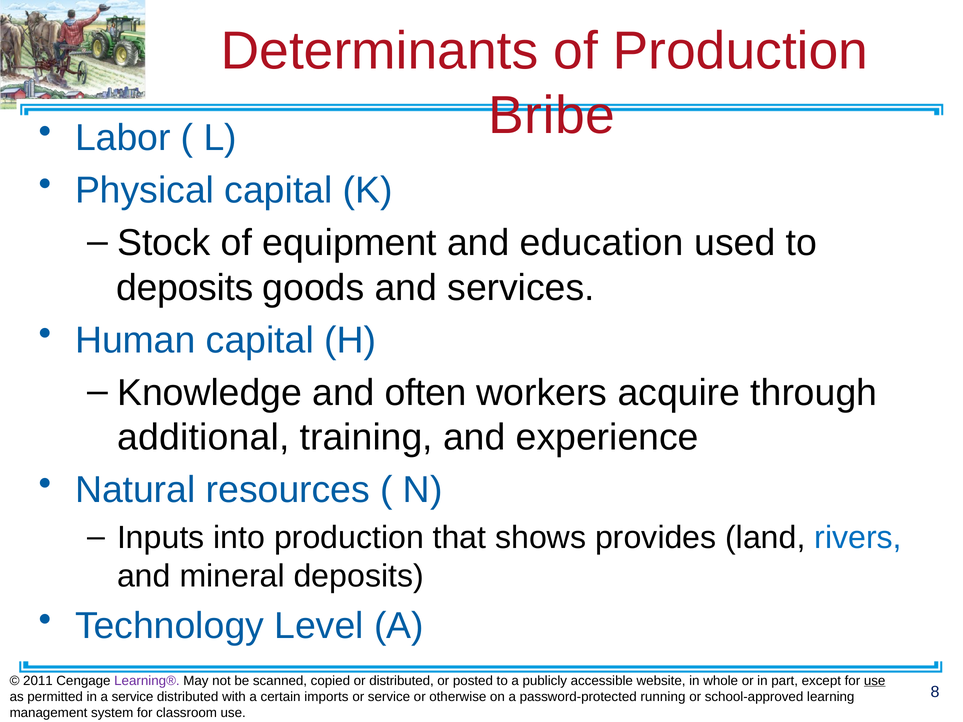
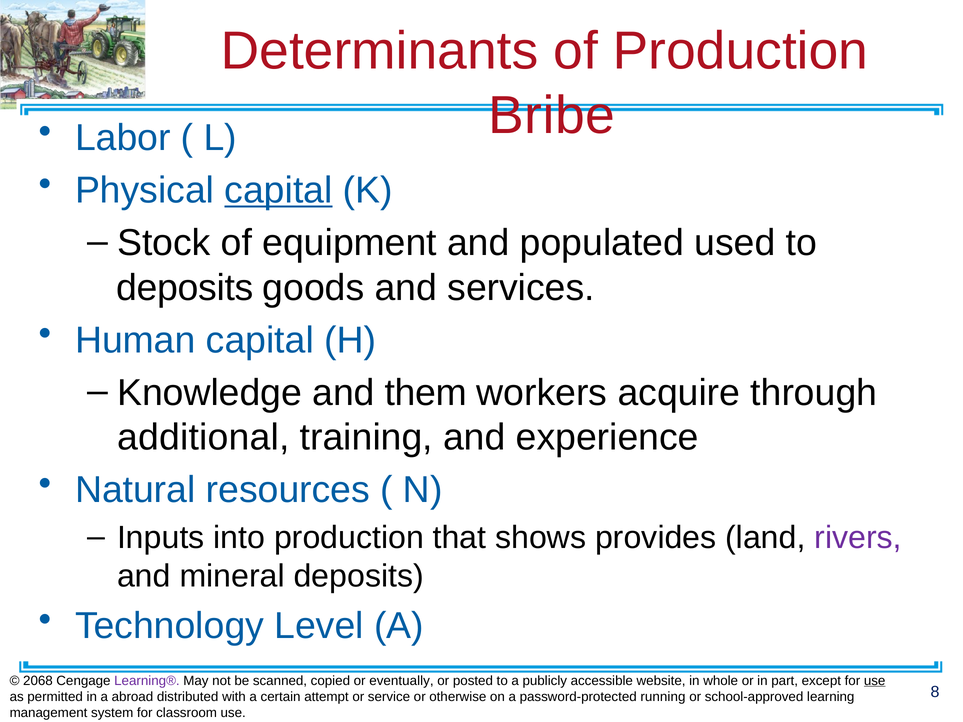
capital underline: none -> present (278, 190)
education: education -> populated (602, 243)
often: often -> them (426, 393)
rivers colour: blue -> purple (858, 538)
2011: 2011 -> 2068 (38, 681)
or distributed: distributed -> eventually (401, 681)
a service: service -> abroad (132, 697)
imports: imports -> attempt (326, 697)
